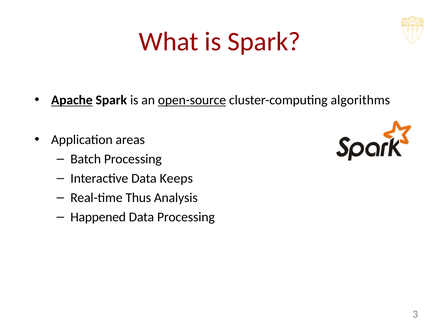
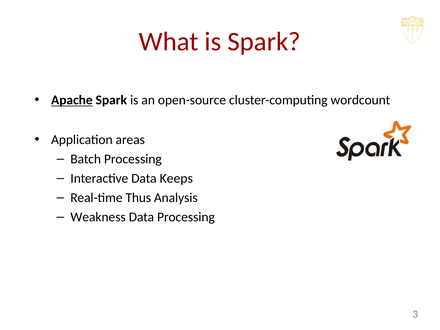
open-source underline: present -> none (192, 100)
algorithms: algorithms -> wordcount (360, 100)
Happened: Happened -> Weakness (98, 217)
